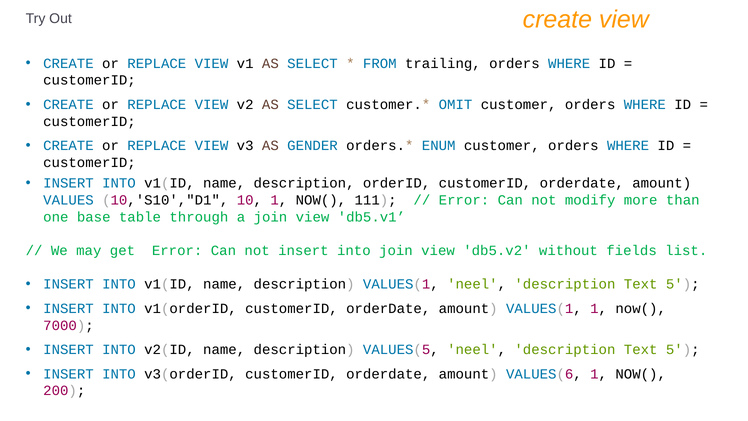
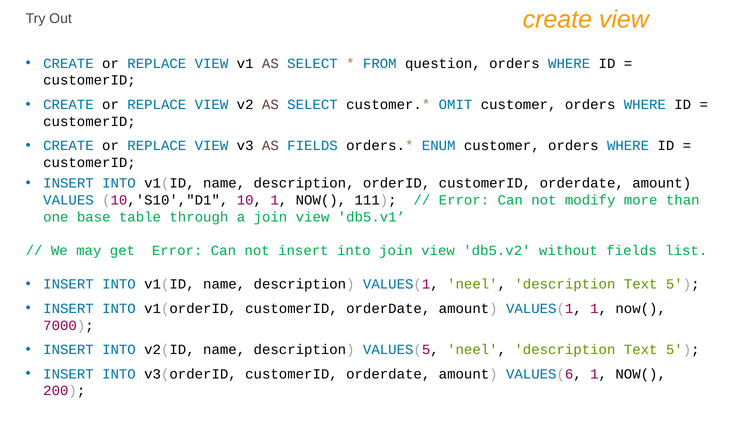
trailing: trailing -> question (443, 63)
AS GENDER: GENDER -> FIELDS (312, 146)
